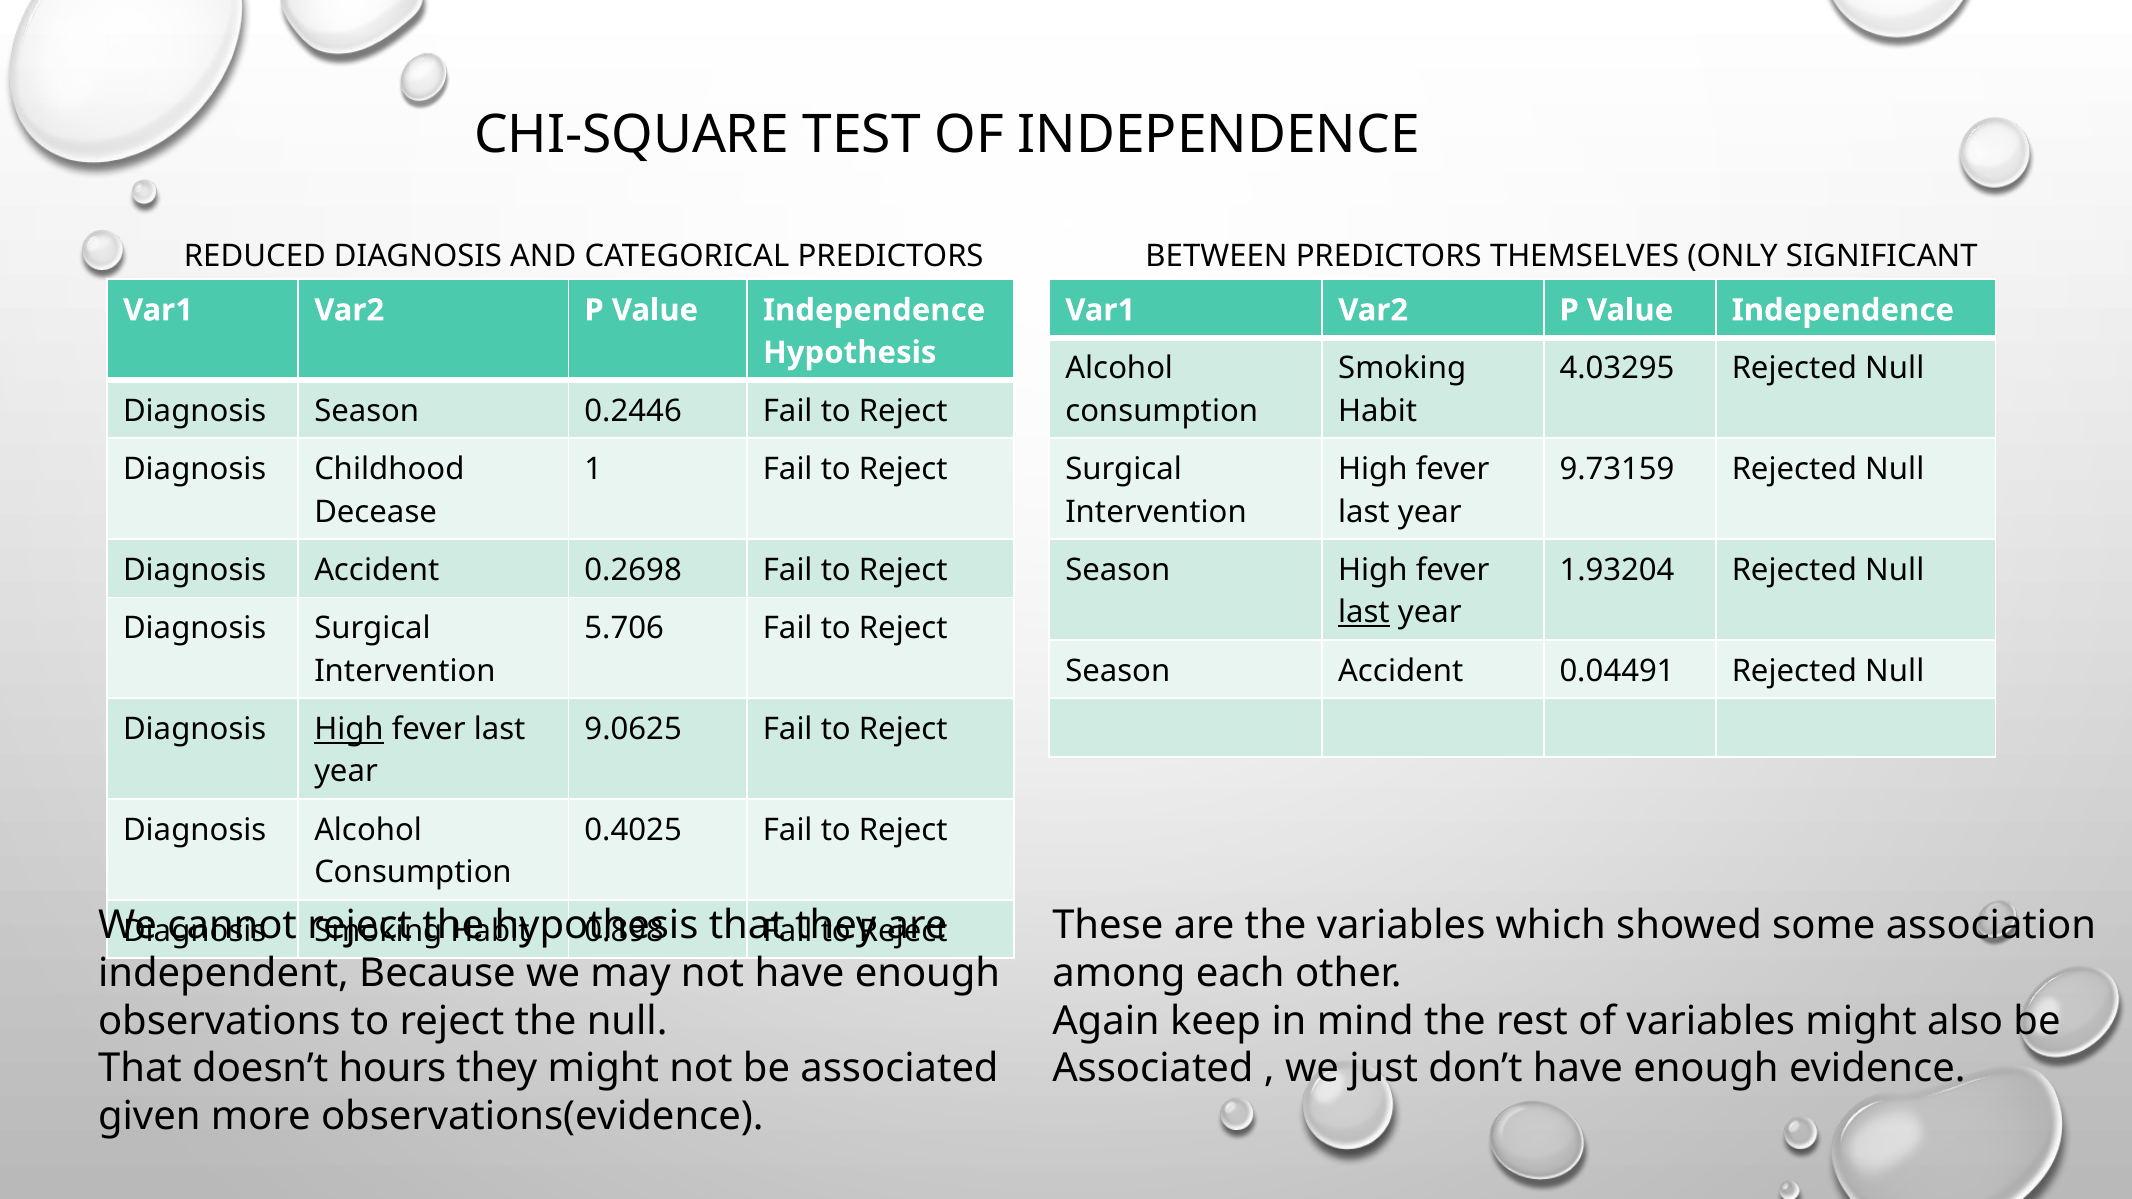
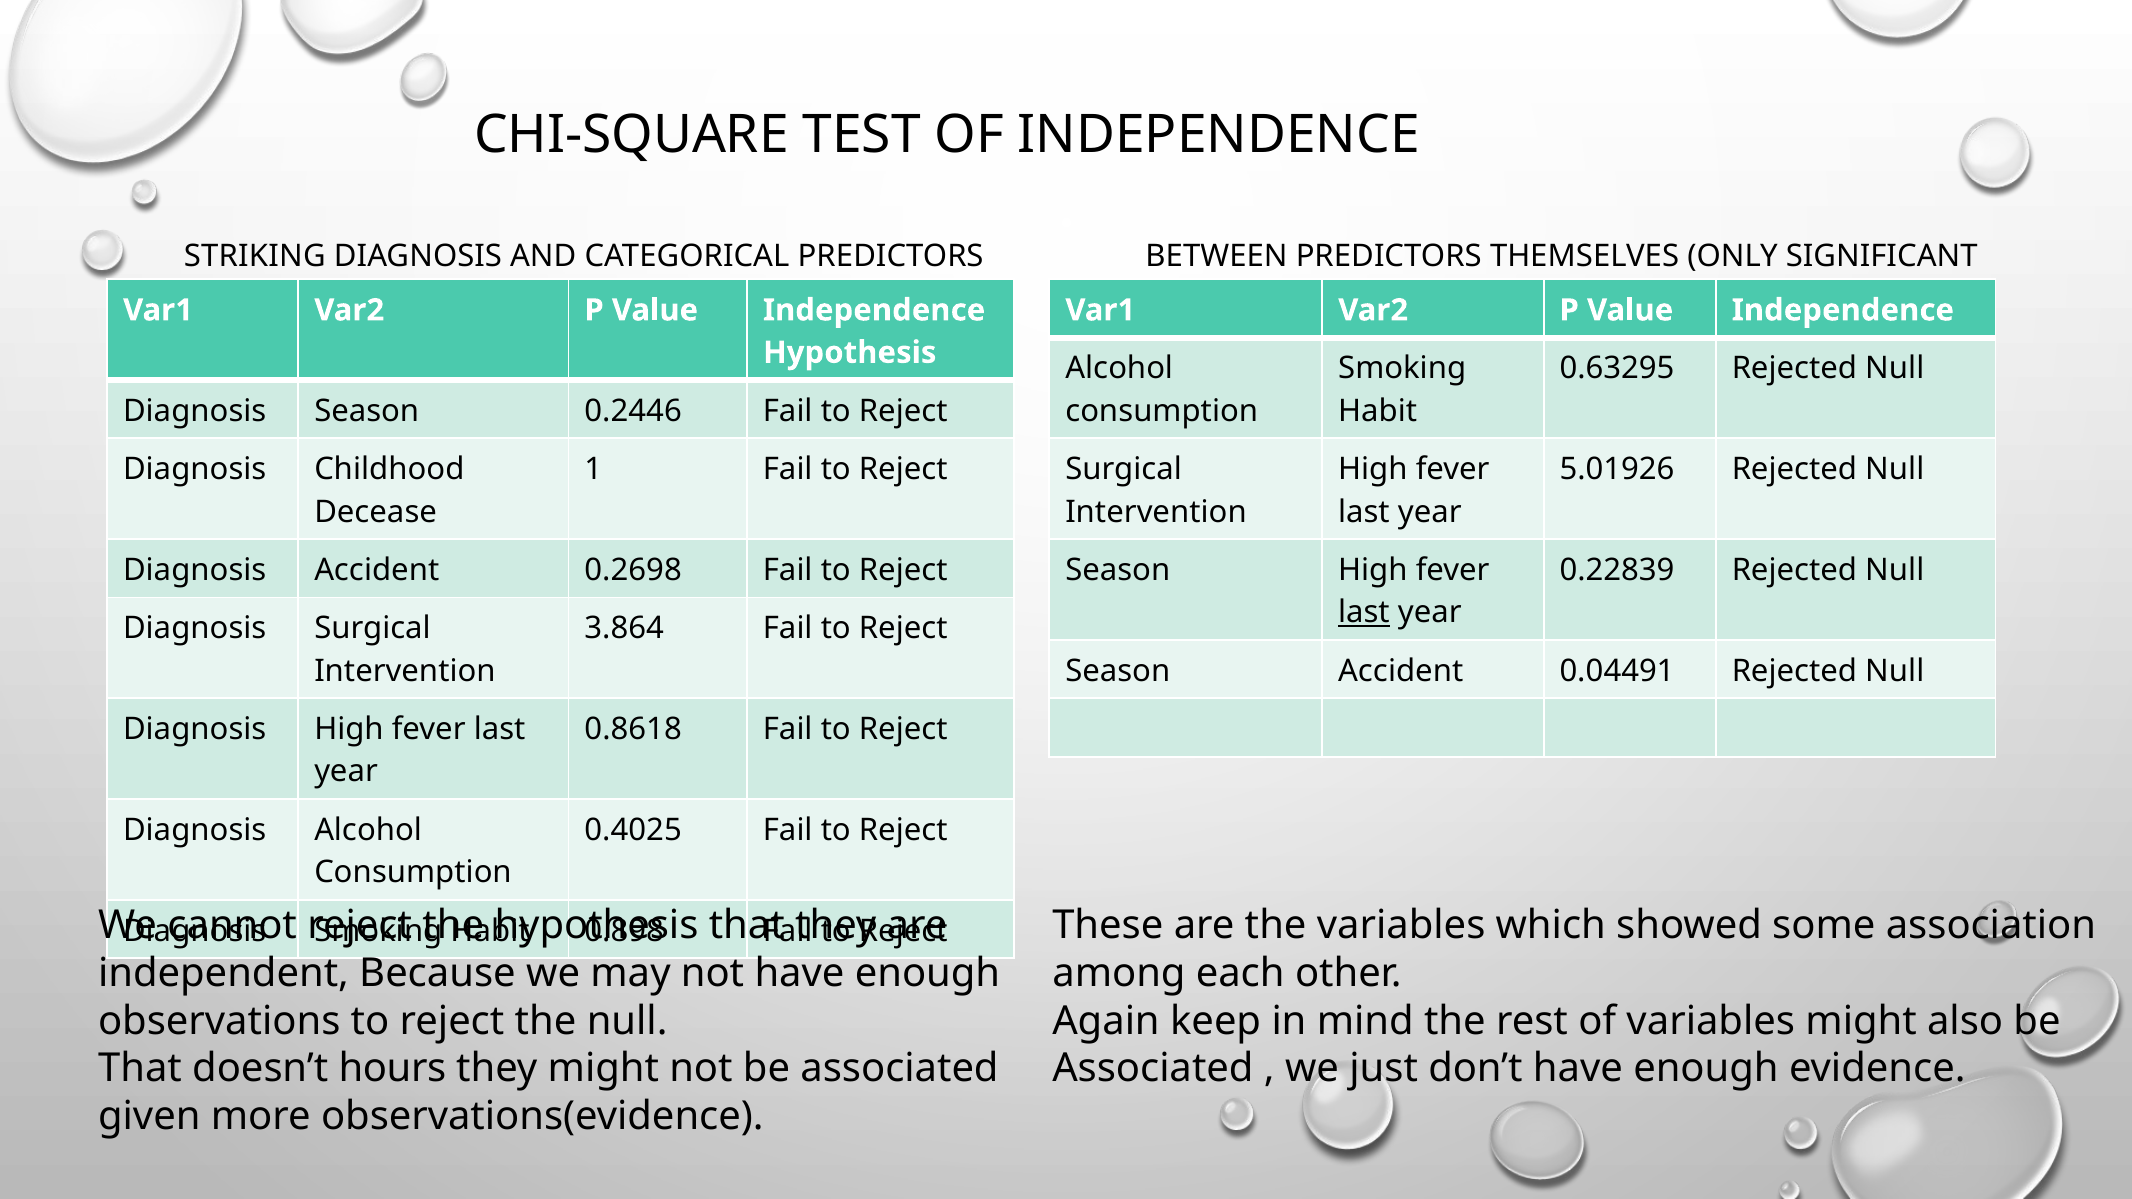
REDUCED: REDUCED -> STRIKING (255, 257)
4.03295: 4.03295 -> 0.63295 (1617, 369)
9.73159: 9.73159 -> 5.01926 (1617, 469)
1.93204: 1.93204 -> 0.22839 (1617, 570)
5.706: 5.706 -> 3.864 (624, 629)
High underline: present -> none (349, 729)
9.0625: 9.0625 -> 0.8618 (633, 729)
